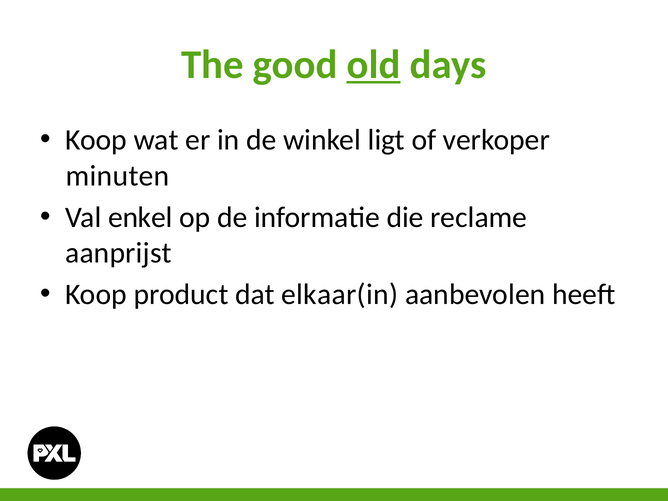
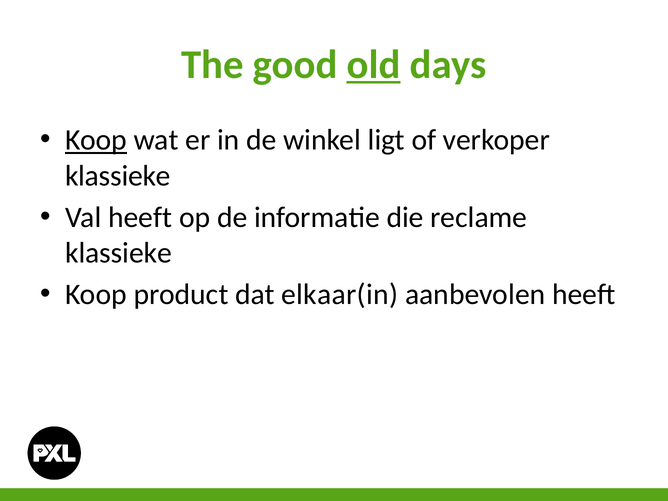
Koop underline: none -> present (96, 140)
minuten: minuten -> klassieke (118, 176)
Val enkel: enkel -> heeft (140, 217)
aanprijst: aanprijst -> klassieke (119, 253)
